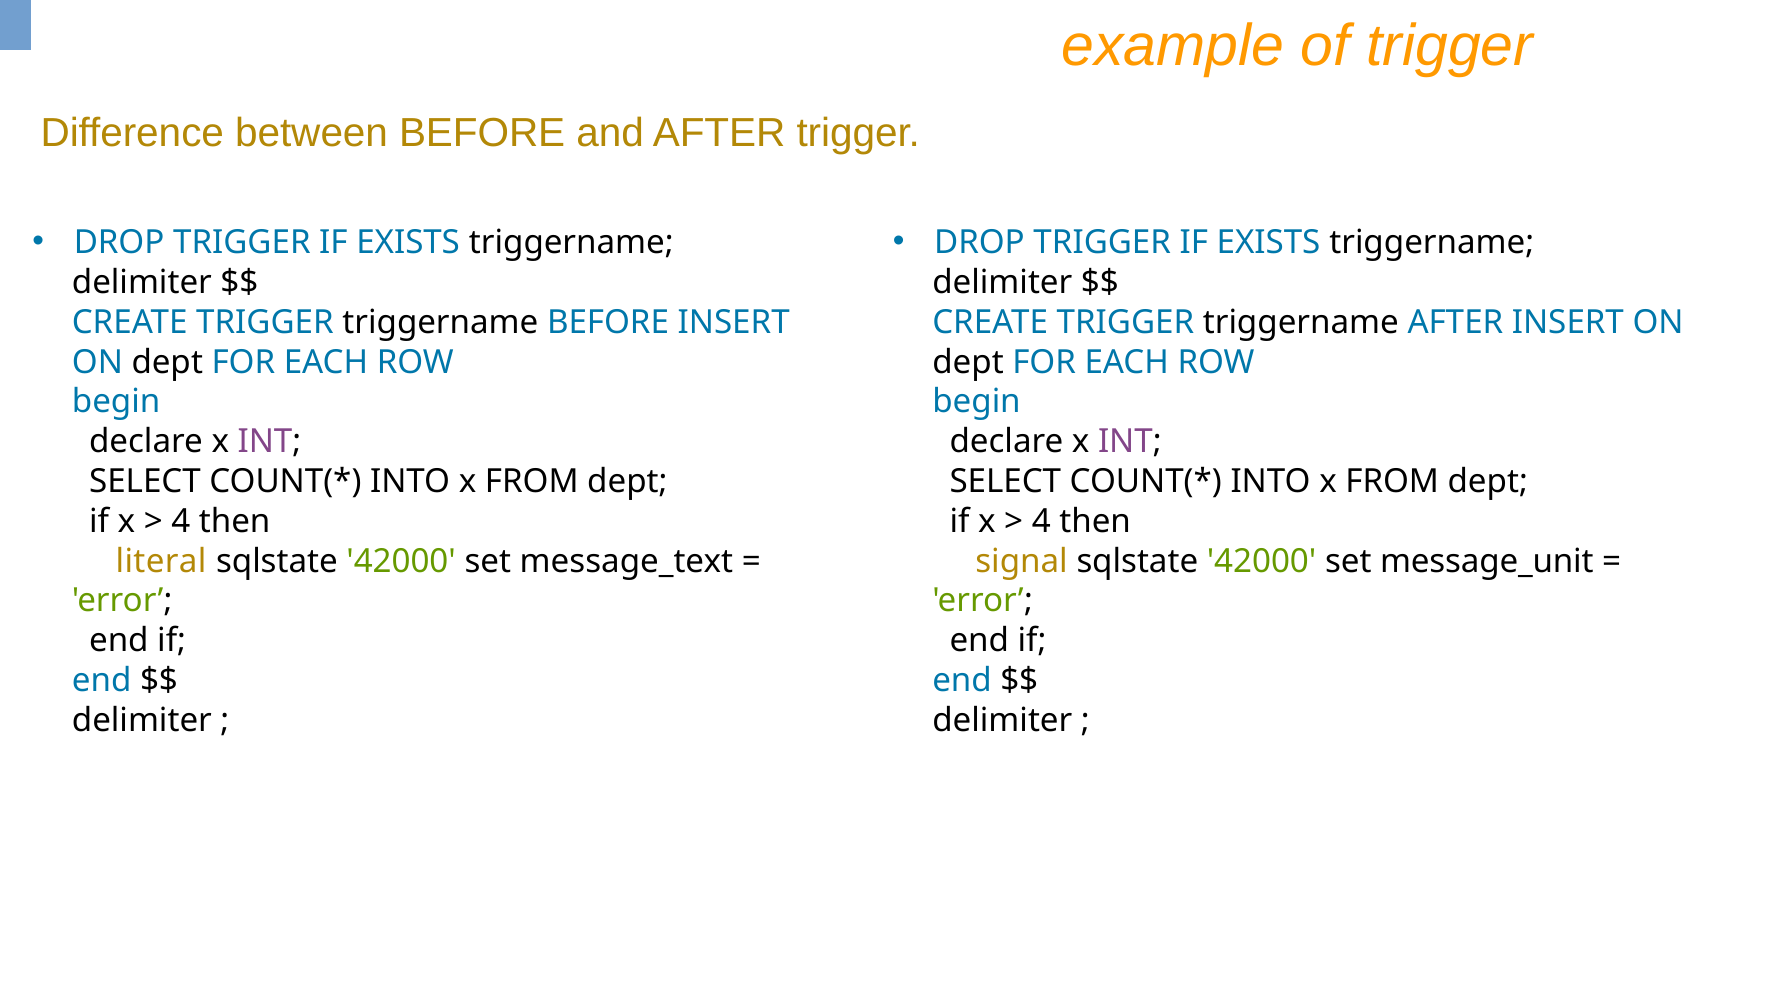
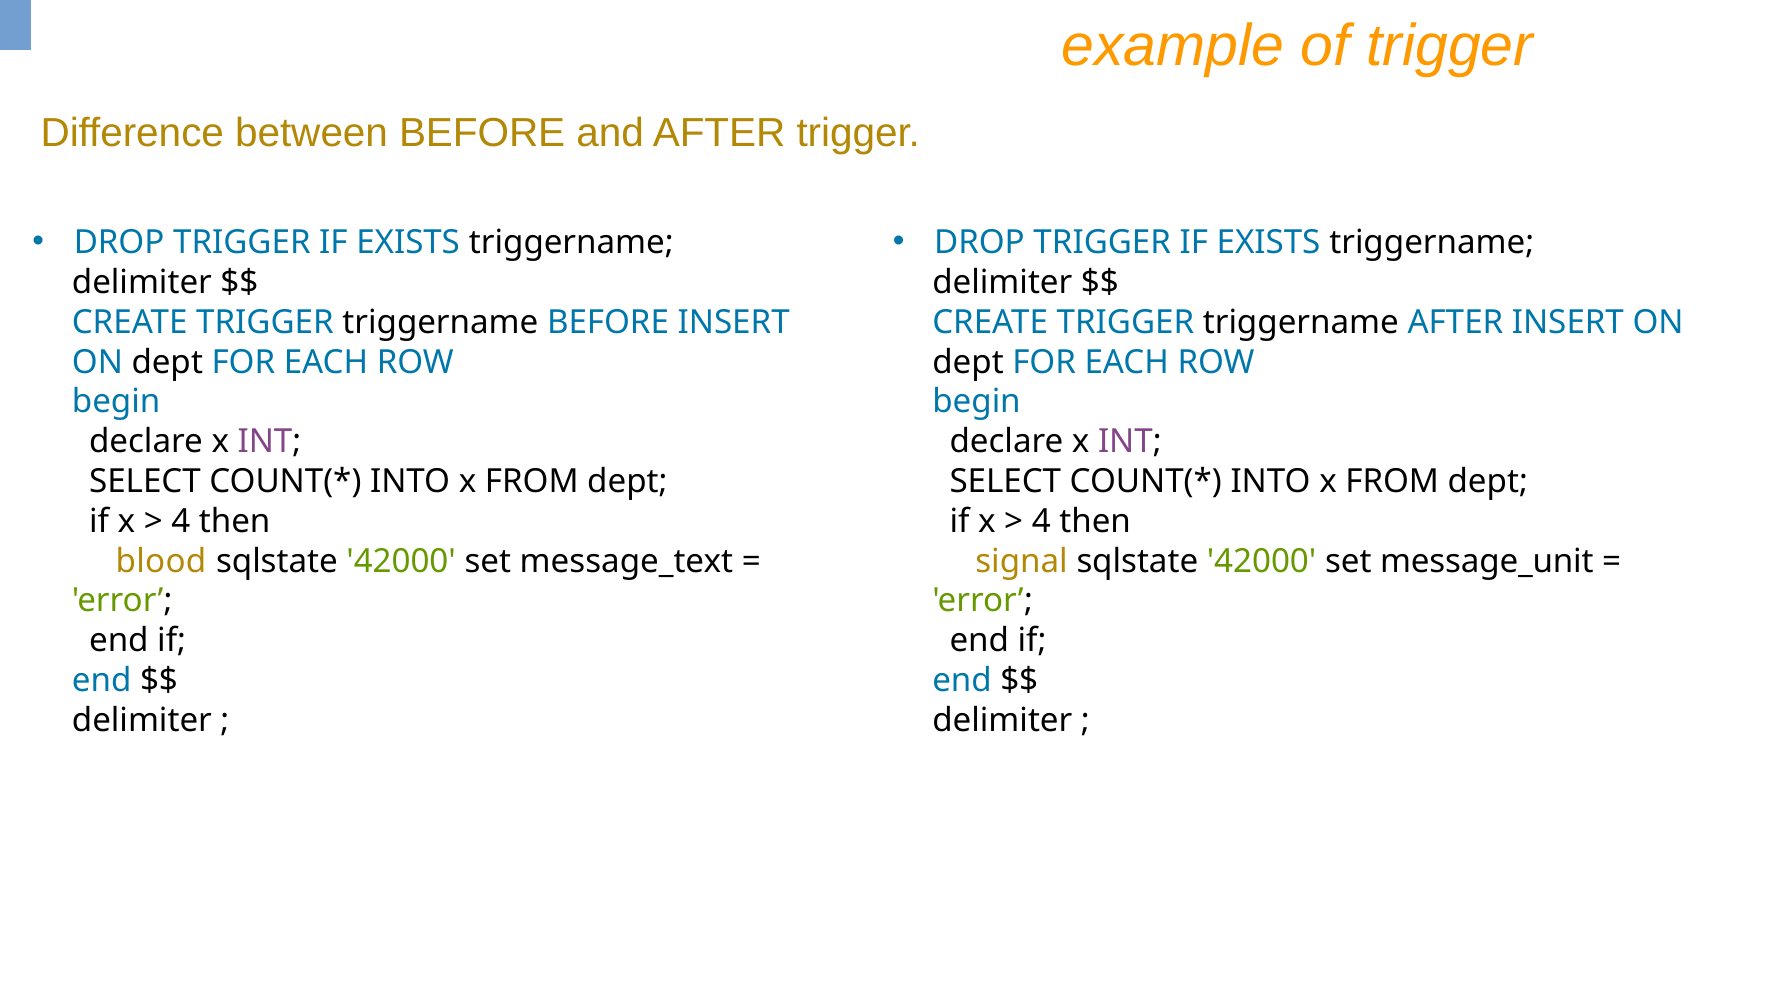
literal: literal -> blood (161, 561)
